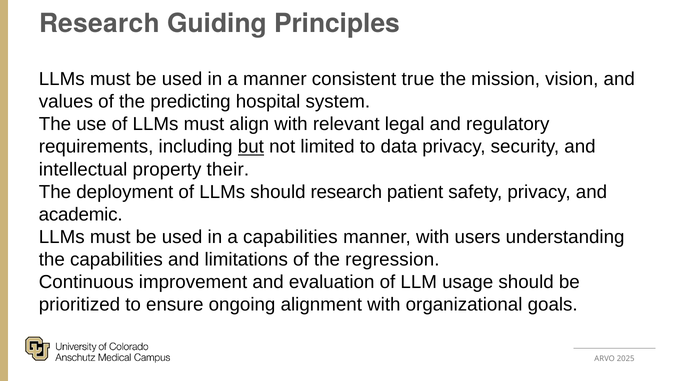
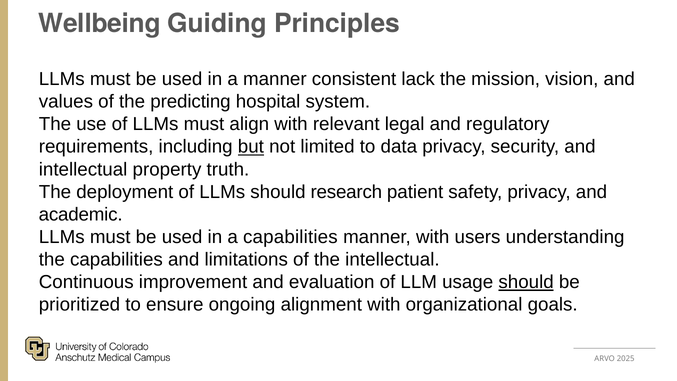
Research: Research -> Wellbeing (100, 24)
true: true -> lack (418, 79)
their: their -> truth (228, 169)
the regression: regression -> intellectual (392, 259)
should underline: none -> present (526, 282)
